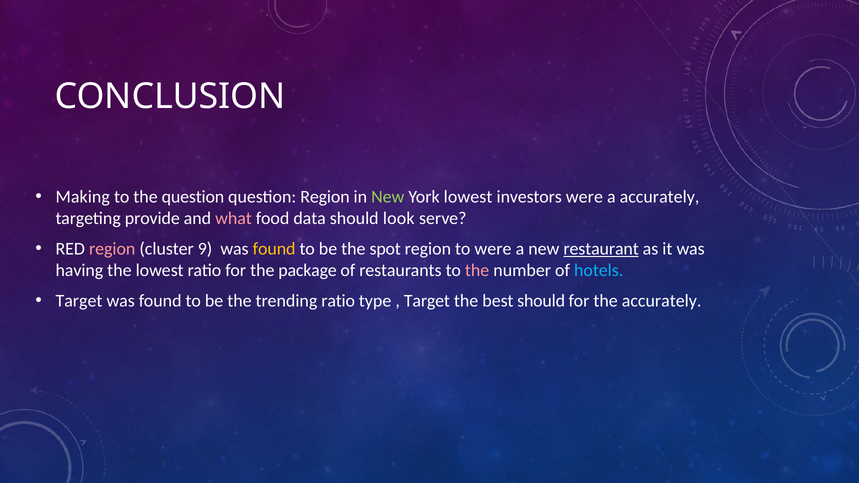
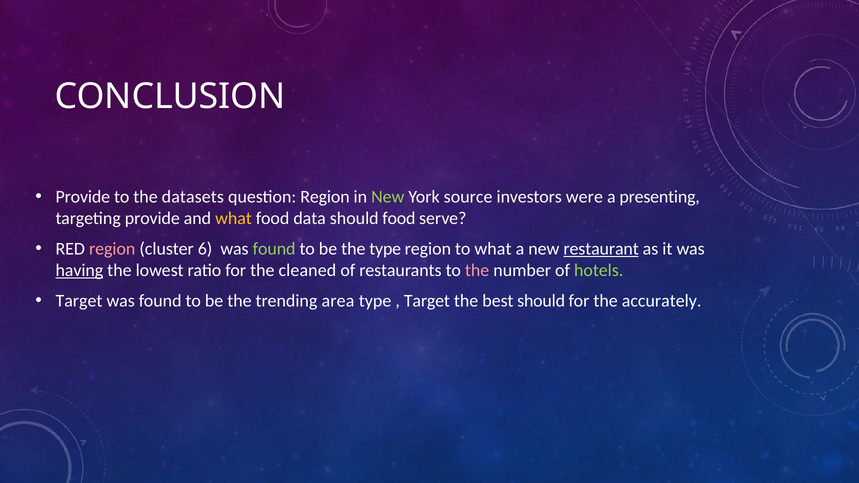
Making: Making -> Provide (83, 197)
the question: question -> datasets (193, 197)
York lowest: lowest -> source (468, 197)
a accurately: accurately -> presenting (660, 197)
what colour: pink -> yellow (233, 219)
should look: look -> food (399, 219)
9: 9 -> 6 (205, 249)
found colour: yellow -> light green (274, 249)
the spot: spot -> type (385, 249)
to were: were -> what (493, 249)
having underline: none -> present (79, 271)
package: package -> cleaned (307, 271)
hotels colour: light blue -> light green (599, 271)
trending ratio: ratio -> area (338, 301)
